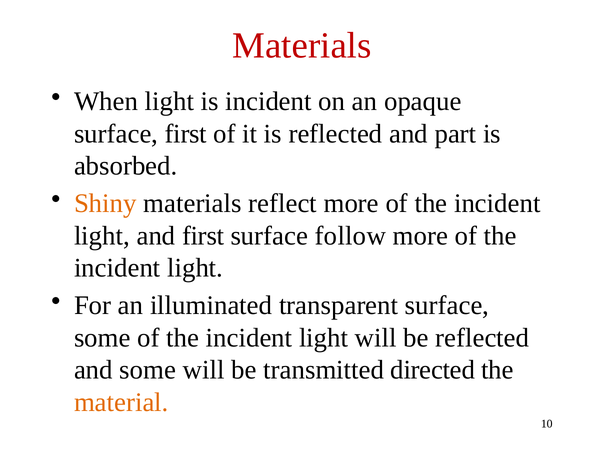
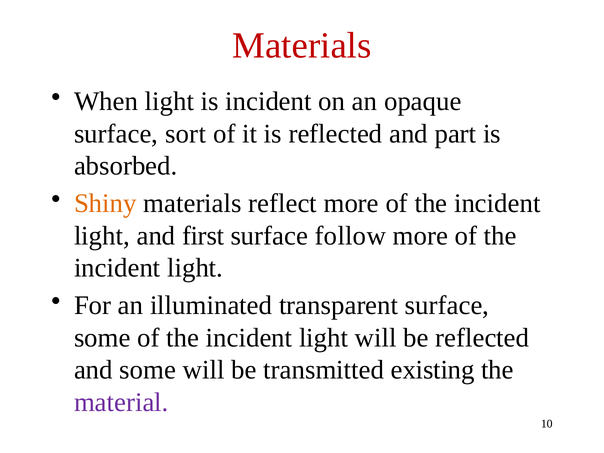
surface first: first -> sort (186, 134)
directed: directed -> existing (433, 370)
material colour: orange -> purple (121, 402)
